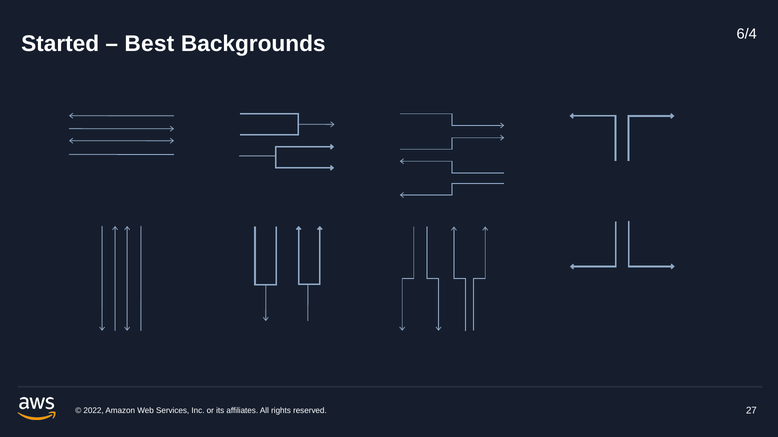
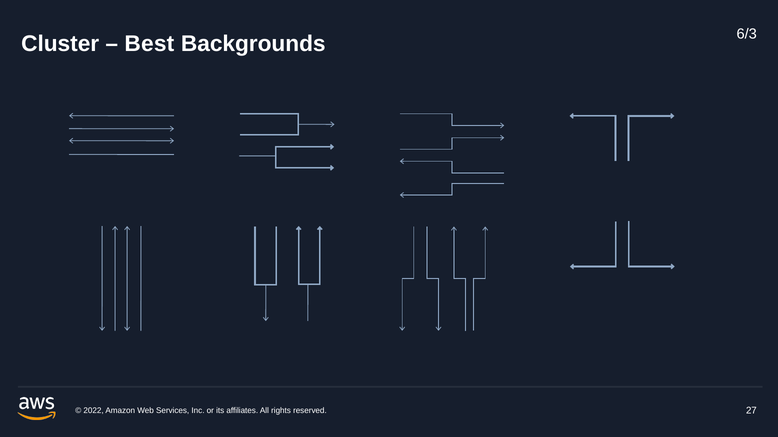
Started: Started -> Cluster (60, 44)
6/4: 6/4 -> 6/3 (747, 34)
